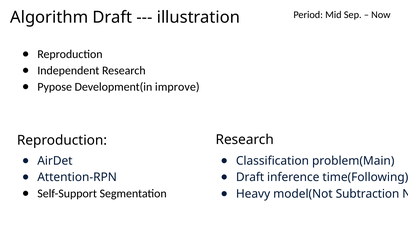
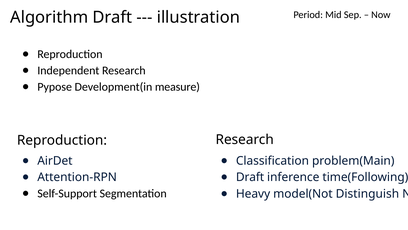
improve: improve -> measure (177, 87)
Subtraction: Subtraction -> Distinguish (367, 193)
